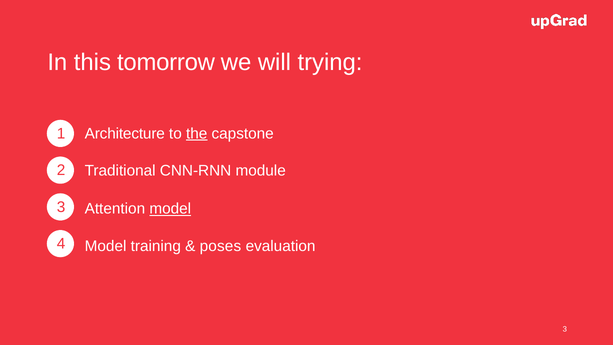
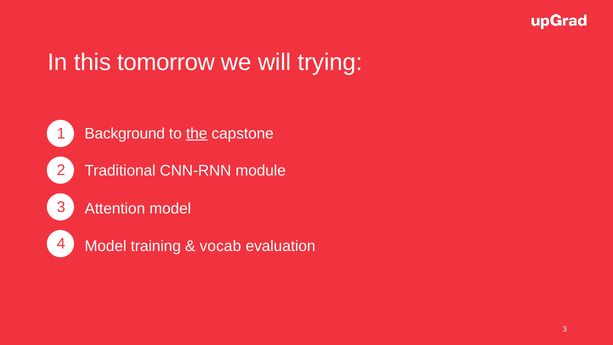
Architecture: Architecture -> Background (125, 134)
model underline: present -> none (170, 209)
poses: poses -> vocab (220, 246)
